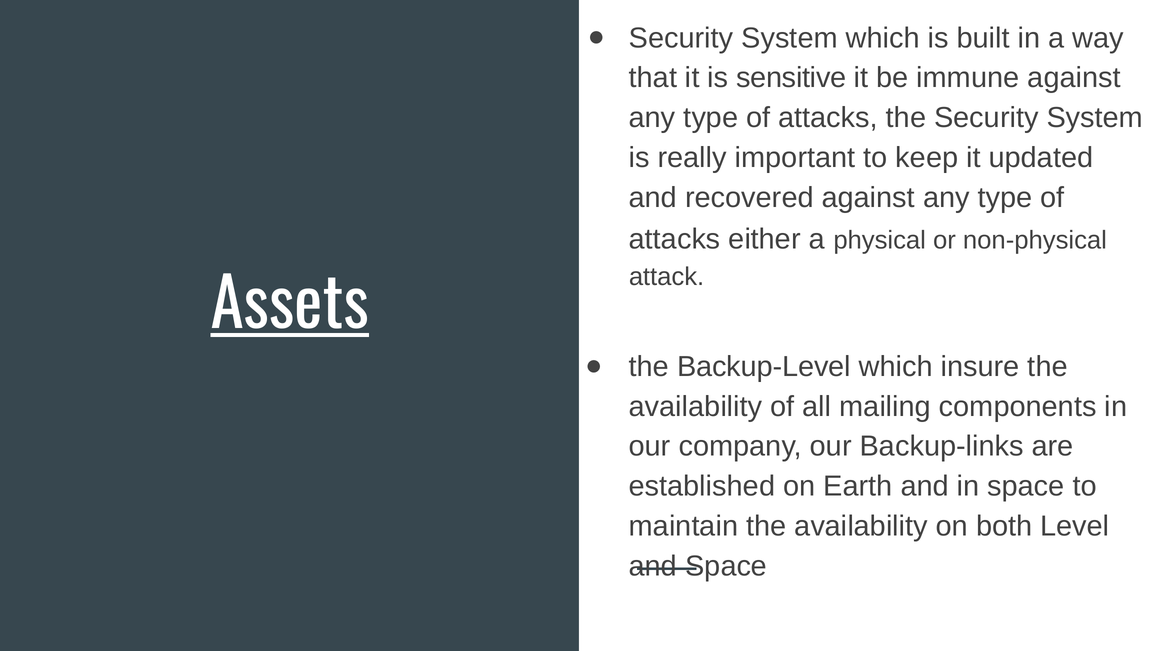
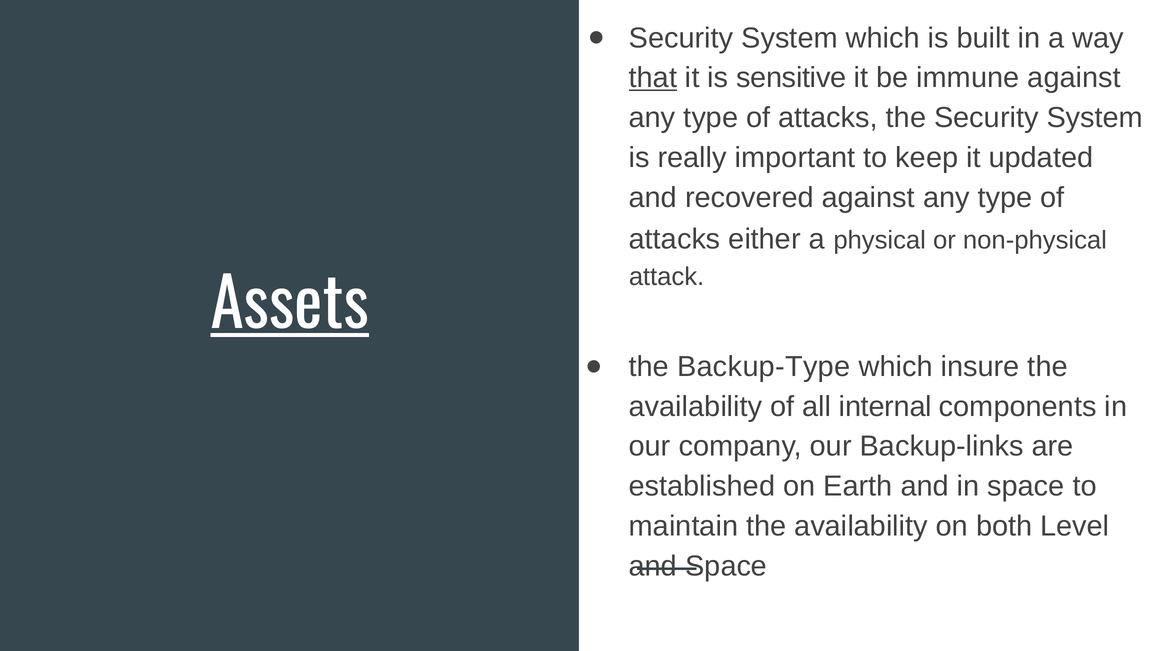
that underline: none -> present (653, 78)
Backup-Level: Backup-Level -> Backup-Type (764, 367)
mailing: mailing -> internal (885, 407)
